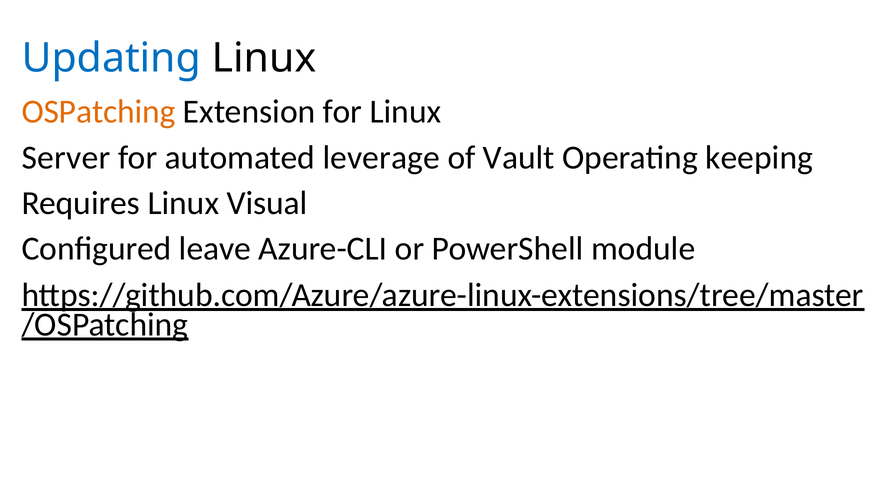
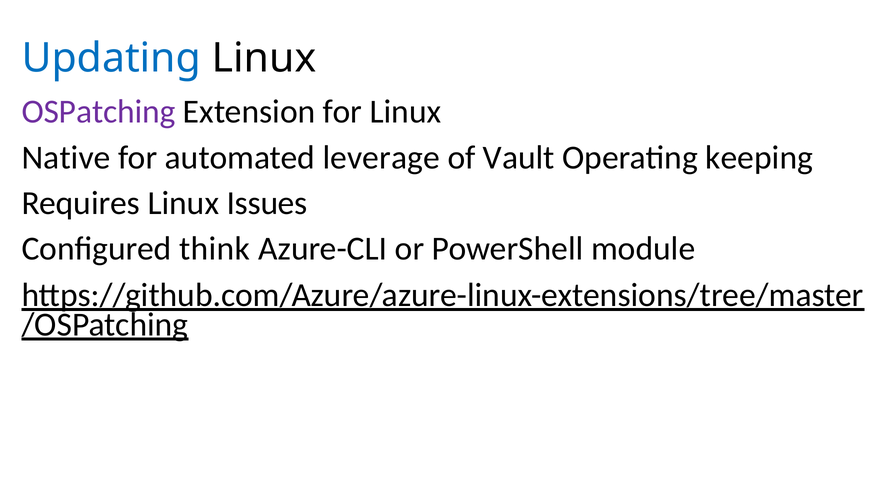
OSPatching colour: orange -> purple (99, 112)
Server: Server -> Native (66, 157)
Visual: Visual -> Issues (267, 203)
leave: leave -> think (215, 249)
